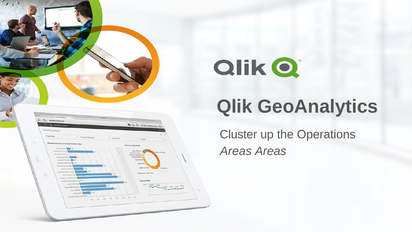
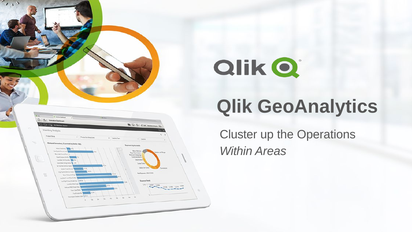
Areas: Areas -> Within (236, 151)
